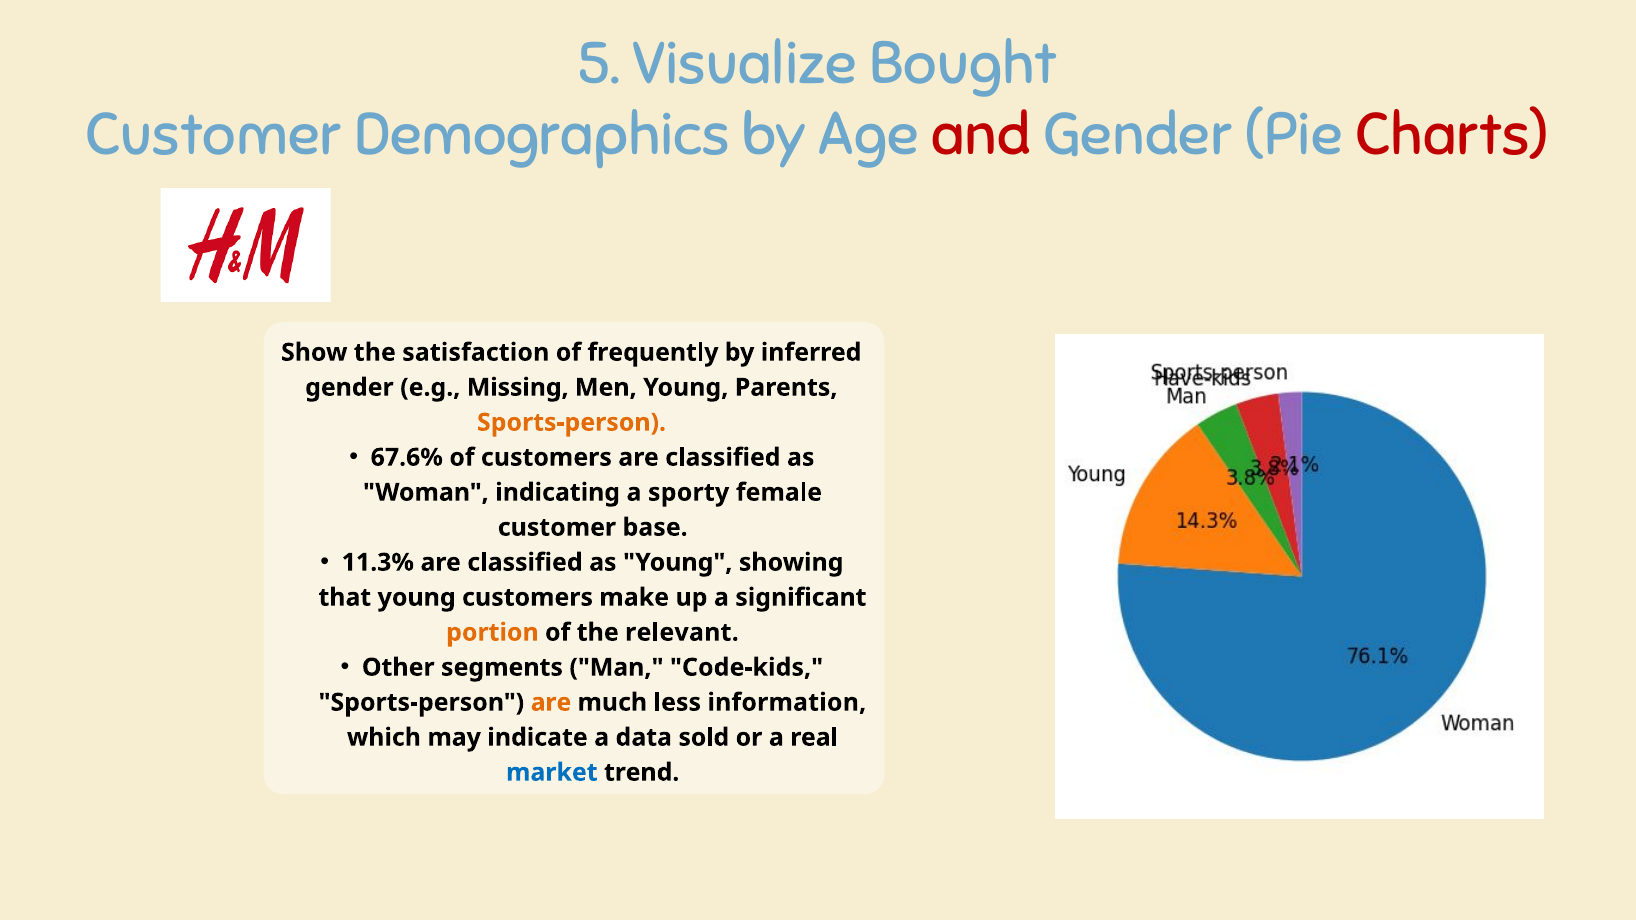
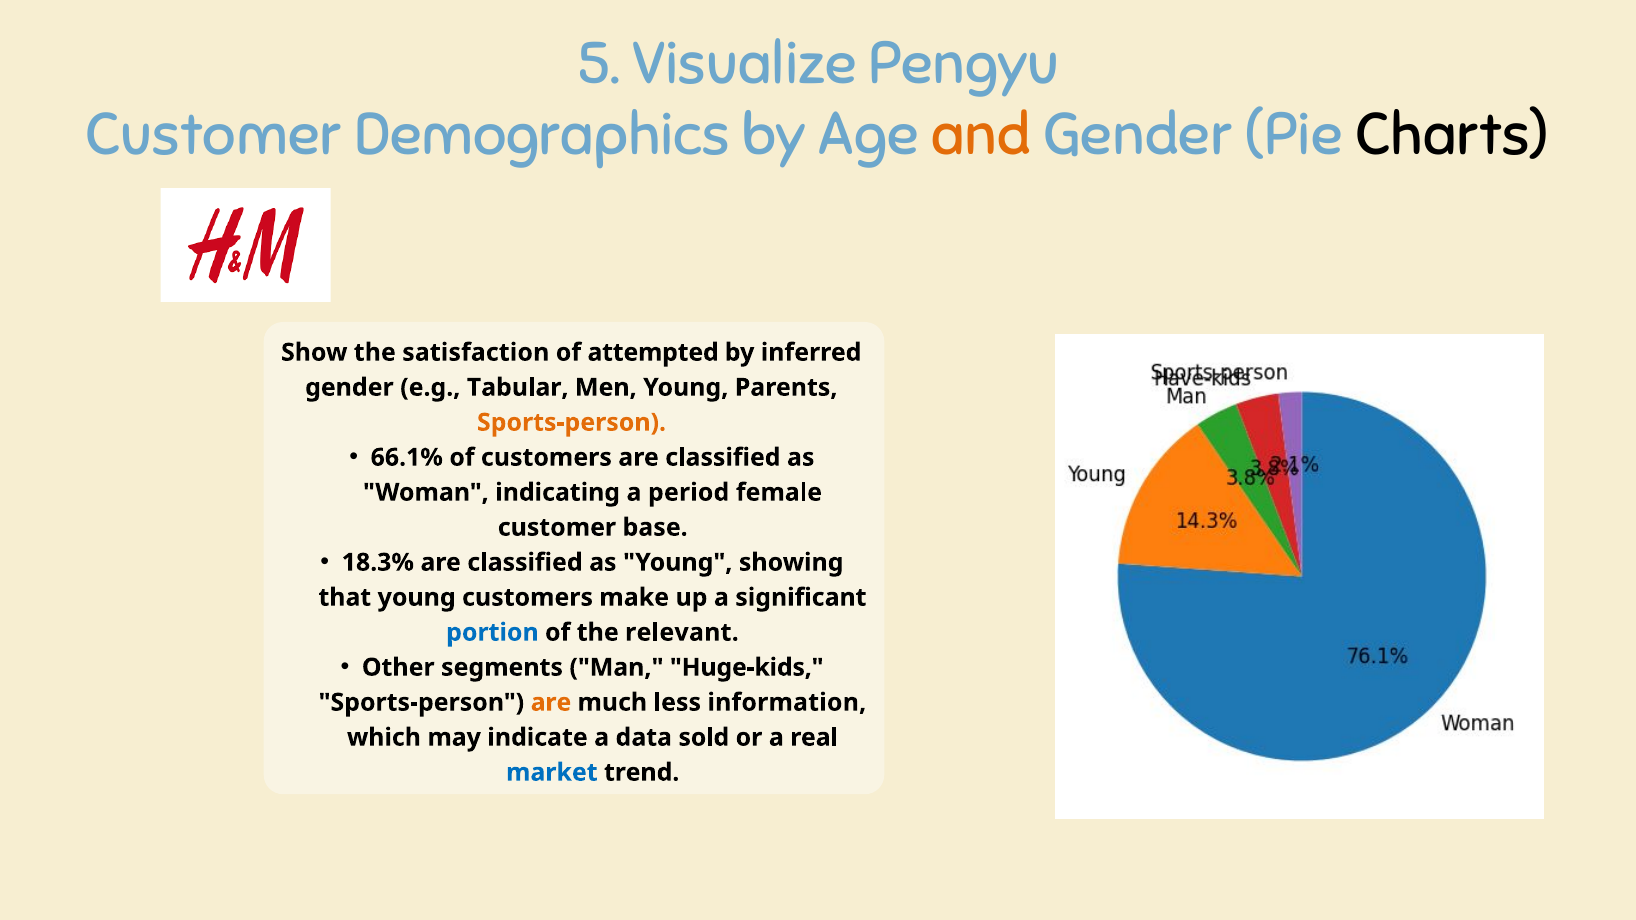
Bought: Bought -> Pengyu (964, 64)
and colour: red -> orange (981, 135)
Charts colour: red -> black (1452, 135)
frequently: frequently -> attempted (653, 353)
Missing: Missing -> Tabular (518, 388)
67.6%: 67.6% -> 66.1% (407, 458)
sporty: sporty -> period (689, 493)
11.3%: 11.3% -> 18.3% (378, 563)
portion colour: orange -> blue (492, 633)
Code-kids: Code-kids -> Huge-kids (747, 668)
